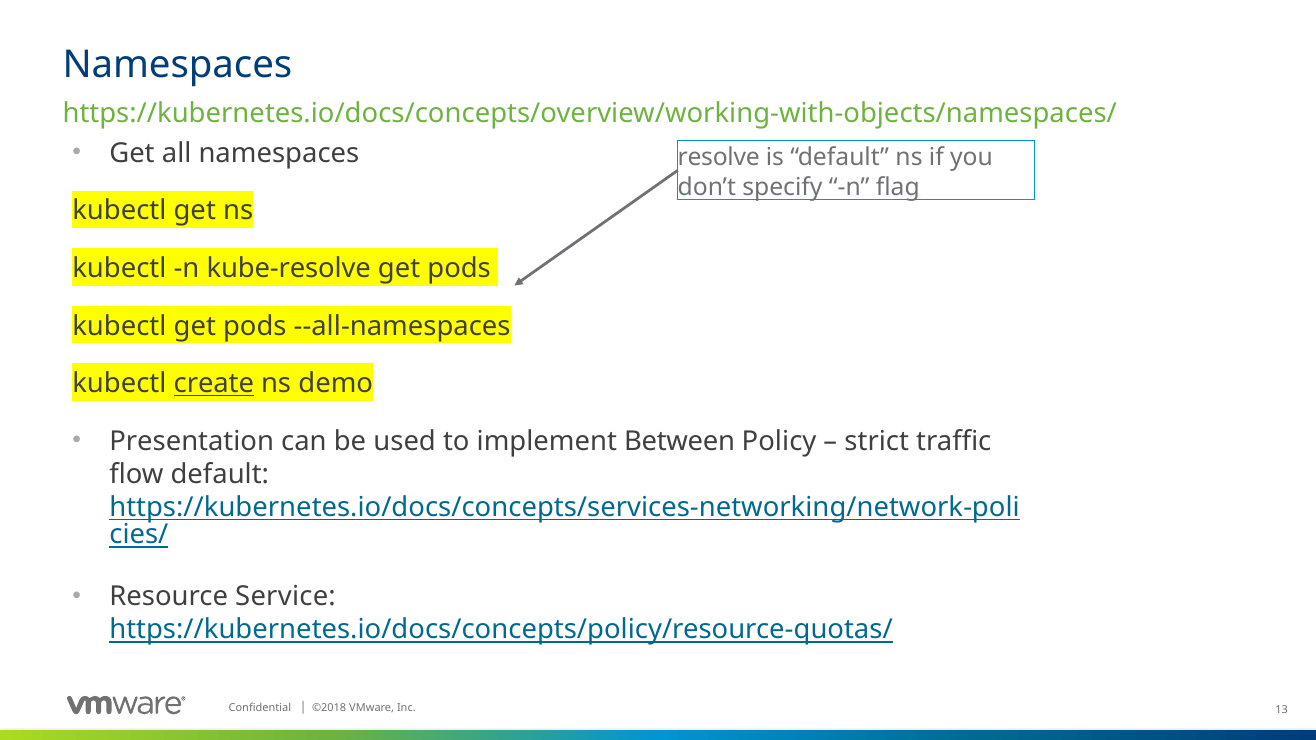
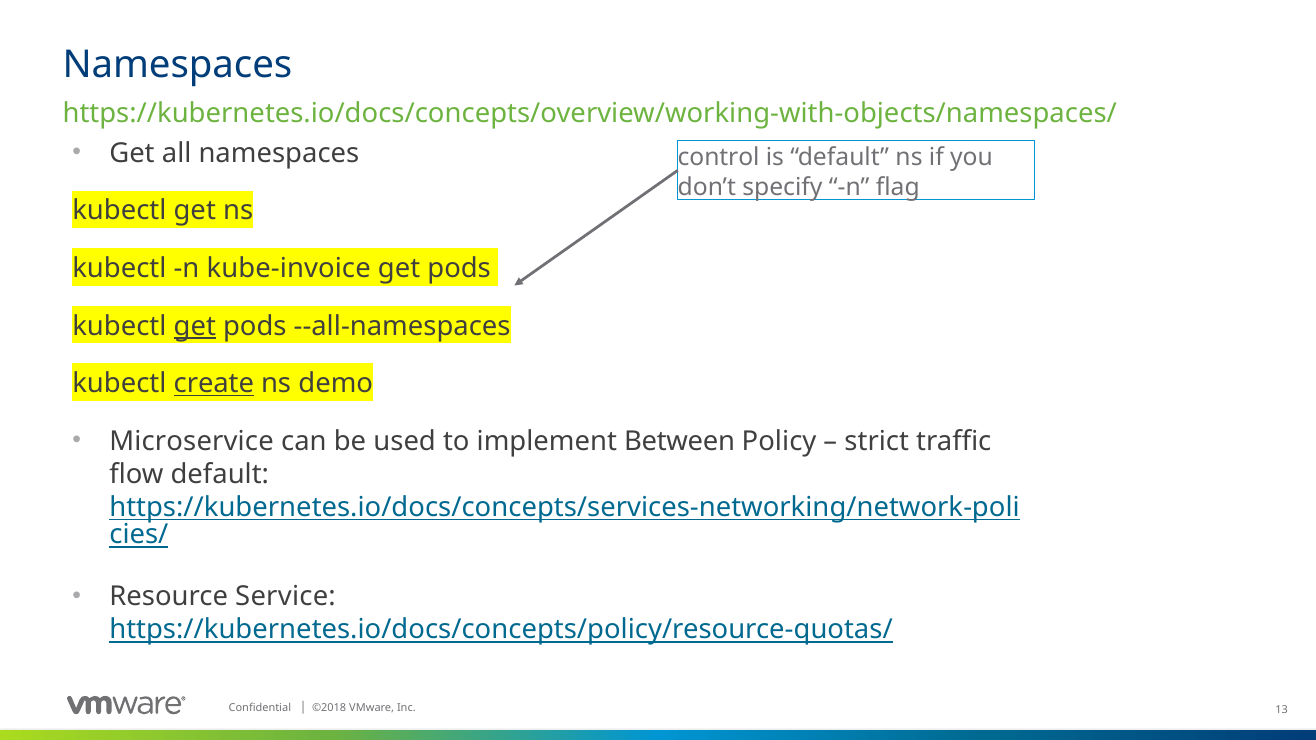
resolve: resolve -> control (719, 157)
kube-resolve: kube-resolve -> kube-invoice (289, 269)
get underline: none -> present (195, 326)
Presentation: Presentation -> Microservice (192, 441)
